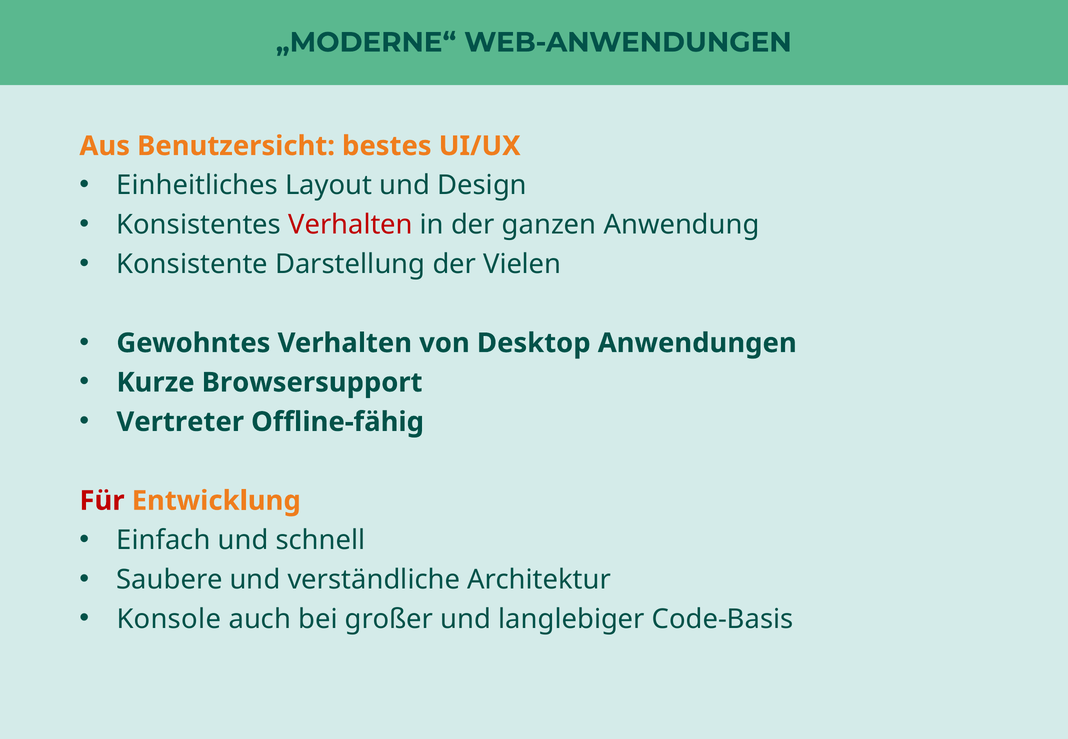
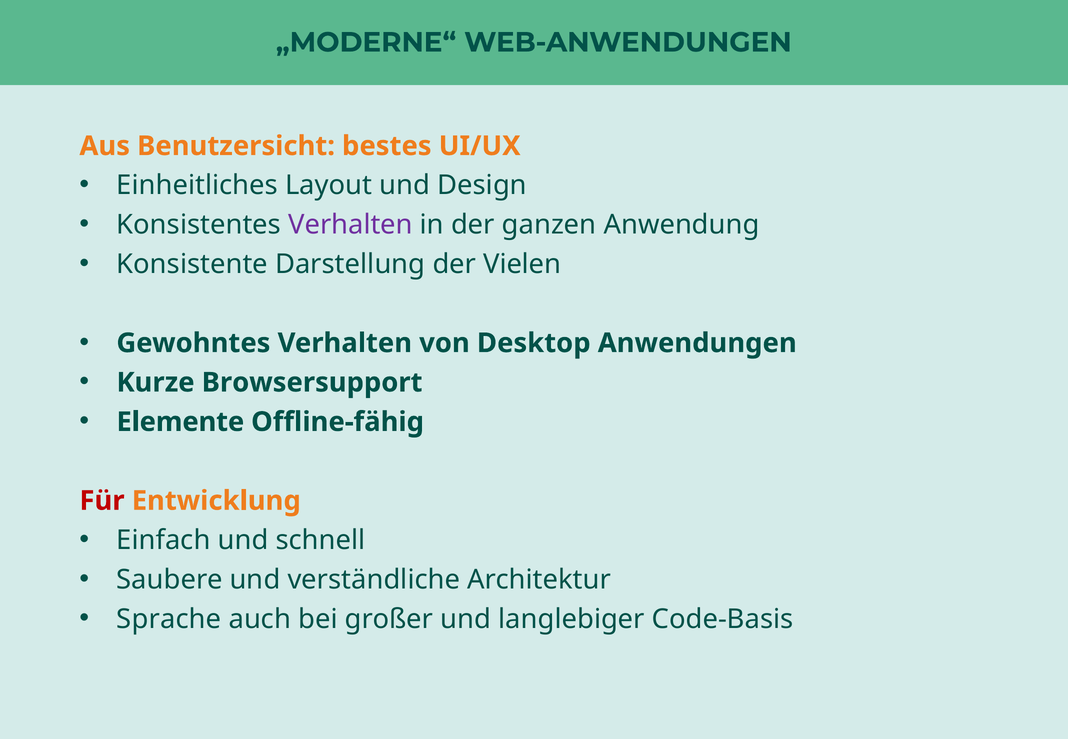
Verhalten colour: red -> purple (351, 225)
Vertreter: Vertreter -> Elemente (180, 422)
Konsole: Konsole -> Sprache (169, 619)
